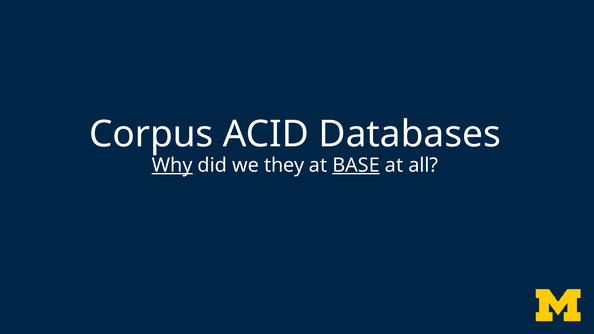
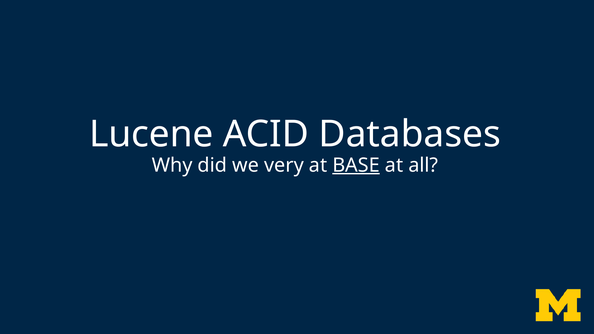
Corpus: Corpus -> Lucene (151, 134)
Why underline: present -> none (172, 165)
they: they -> very (284, 165)
